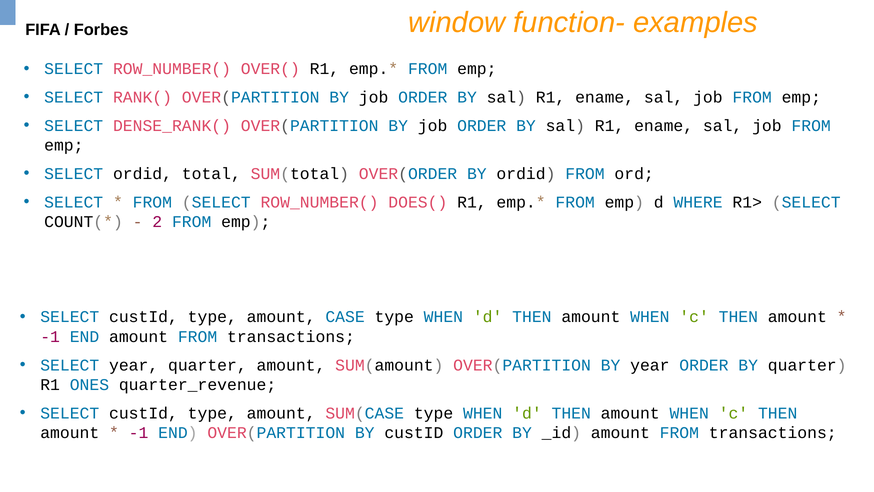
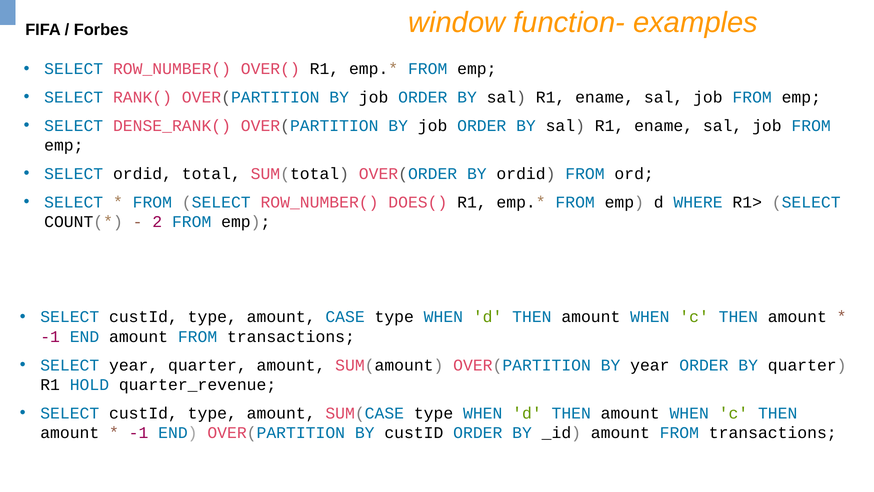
ONES: ONES -> HOLD (89, 384)
